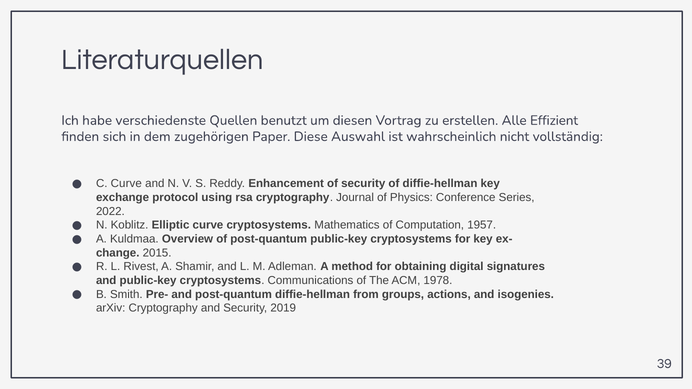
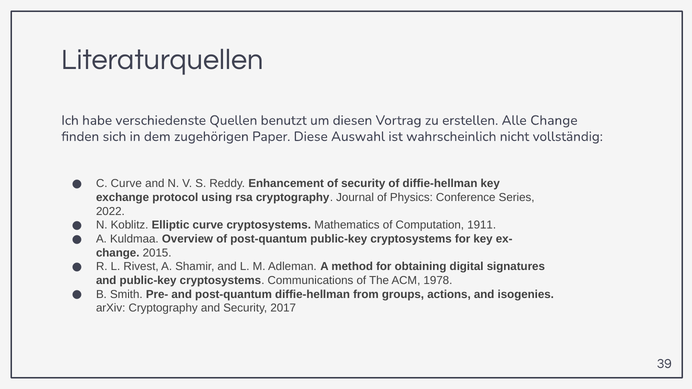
Alle Effizient: Effizient -> Change (554, 120)
1957: 1957 -> 1911 (482, 225)
2019: 2019 -> 2017 (283, 308)
